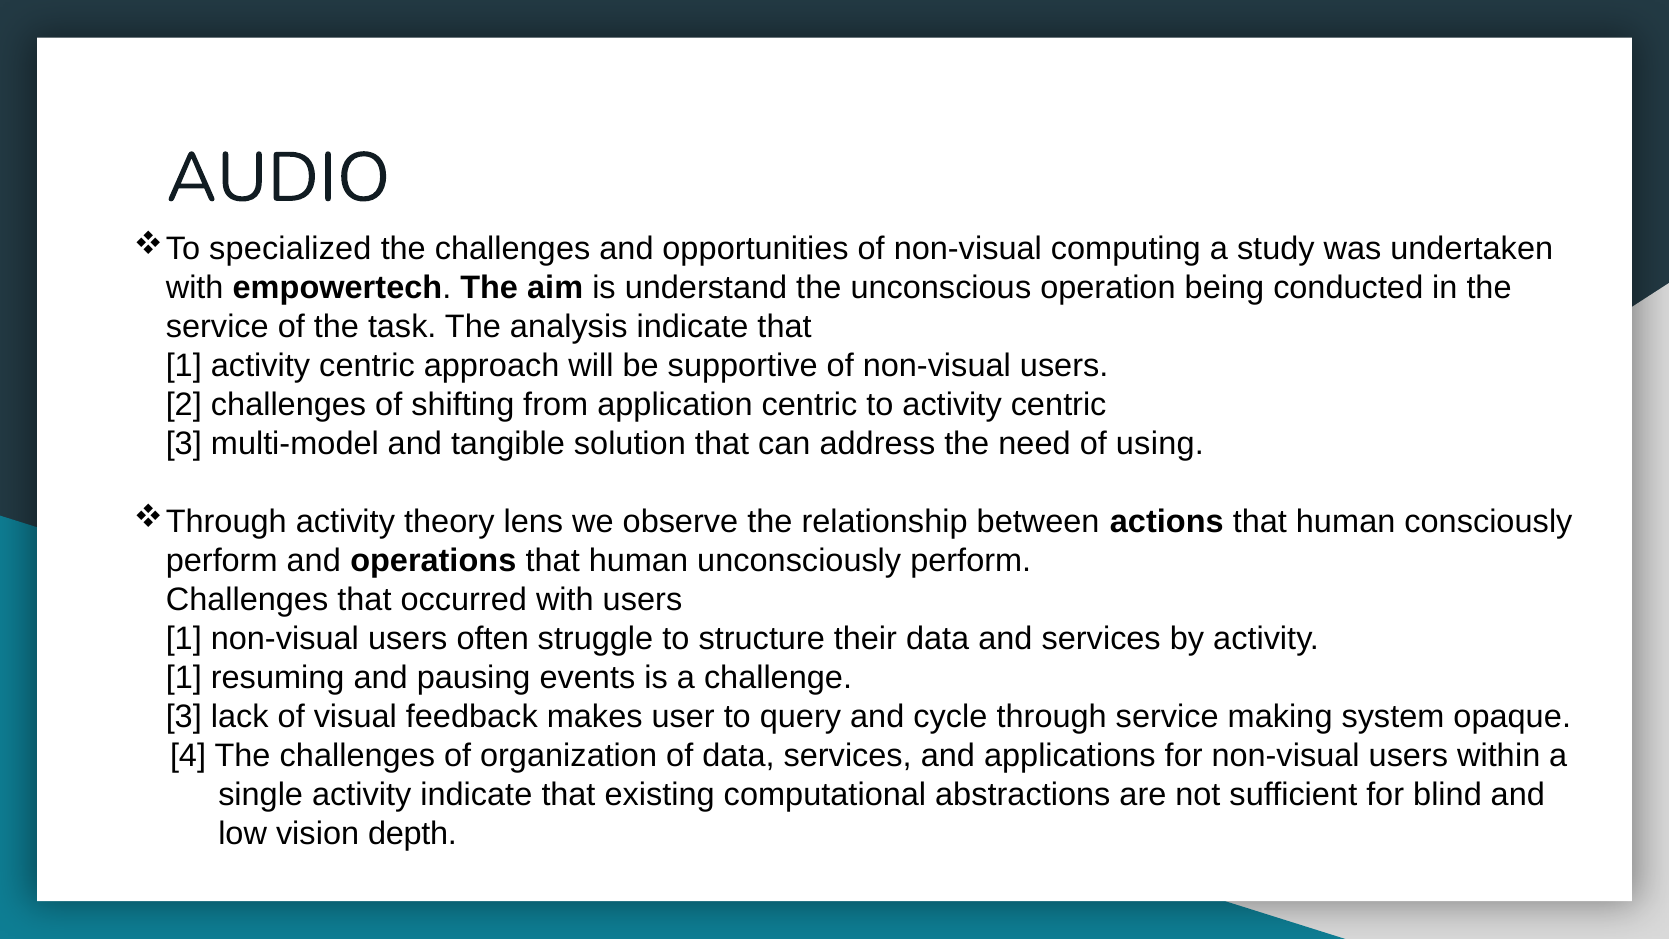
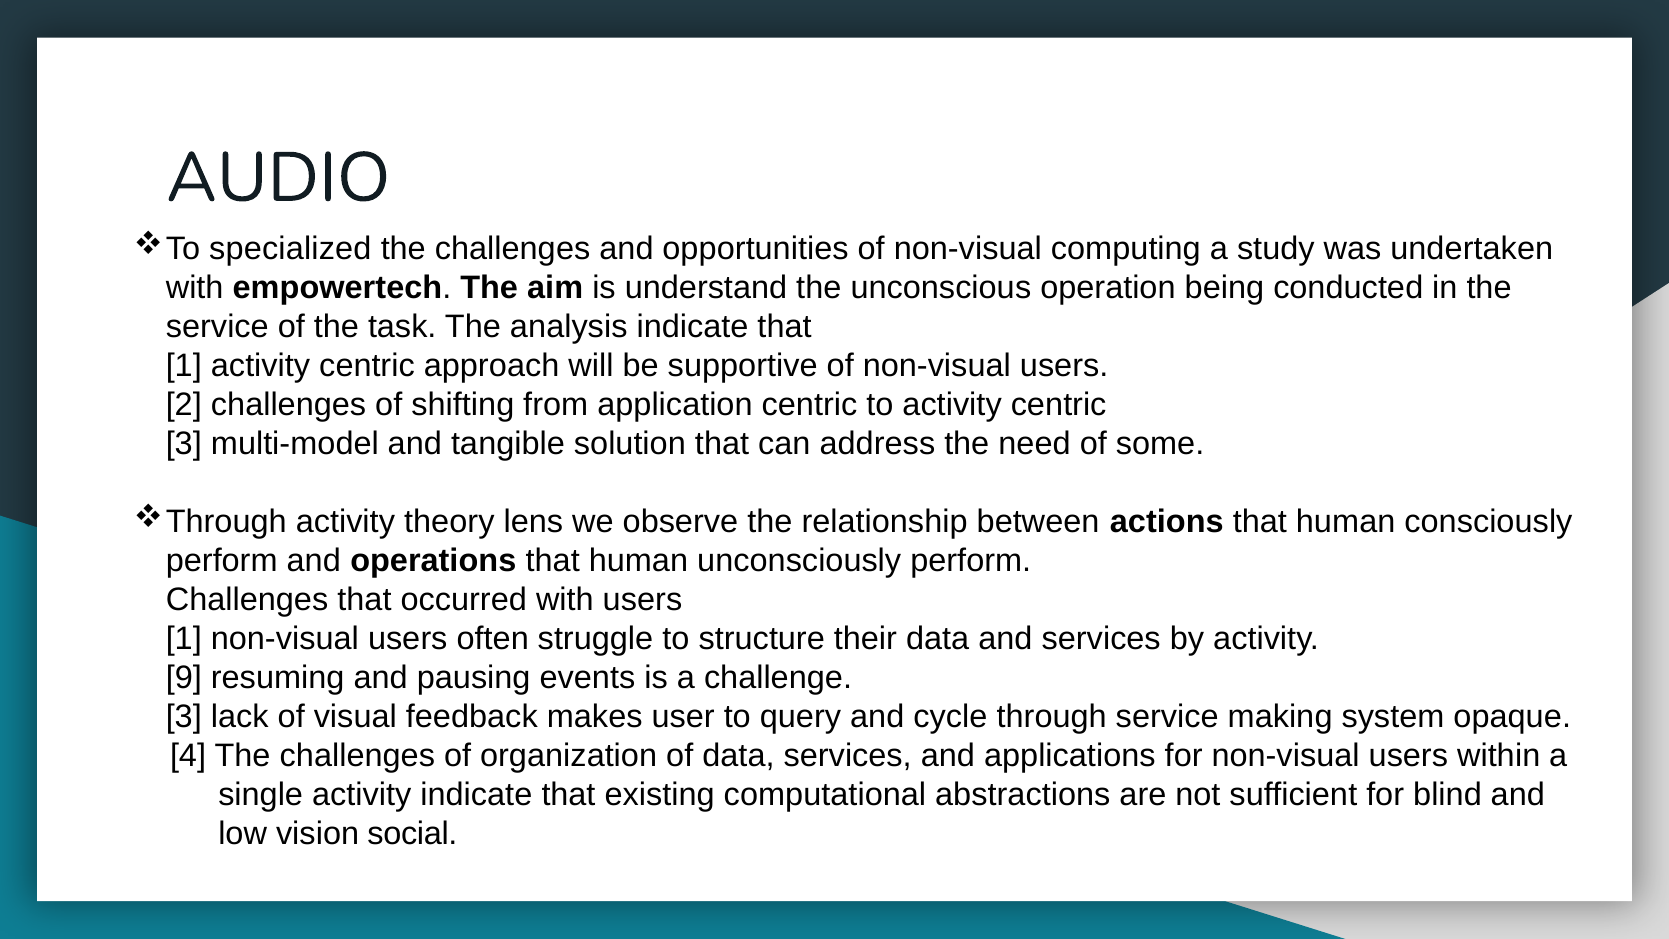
using: using -> some (1160, 444)
1: 1 -> 9 (184, 678)
depth: depth -> social (412, 834)
